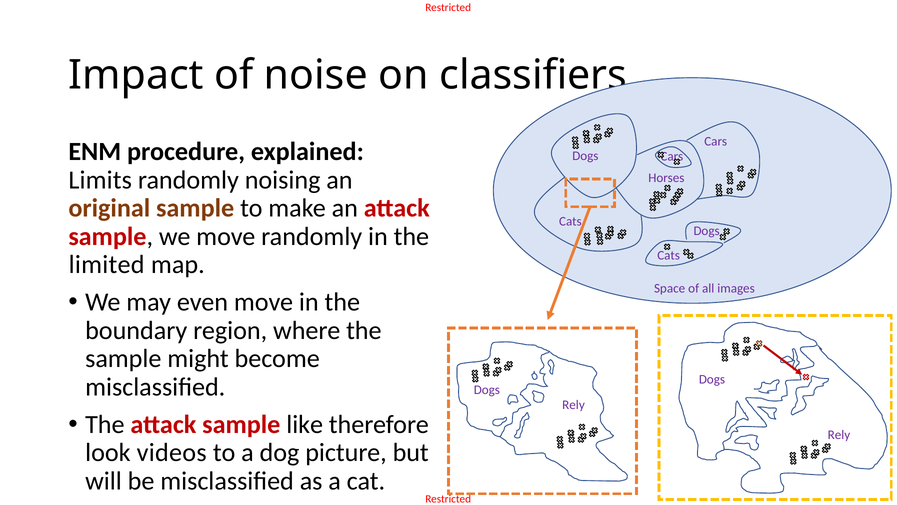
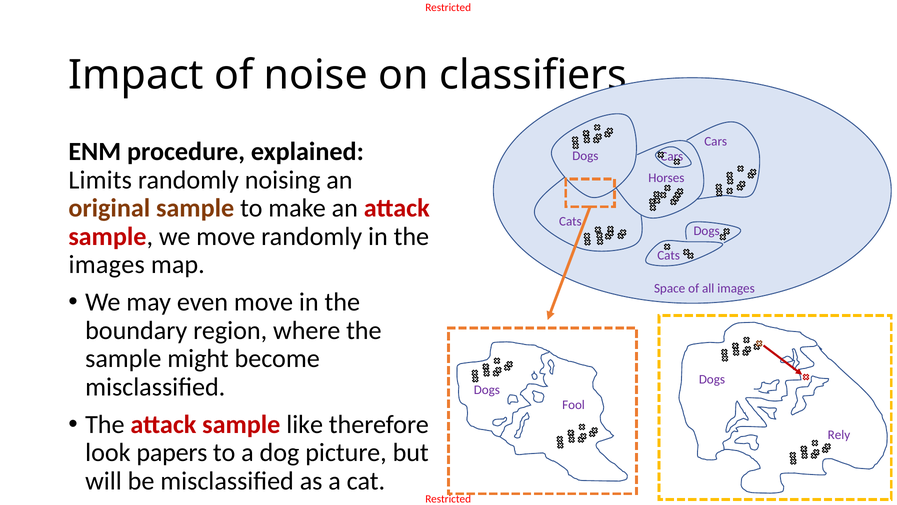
limited: limited -> images (107, 264)
Rely: Rely -> Fool (574, 404)
videos: videos -> papers (172, 452)
